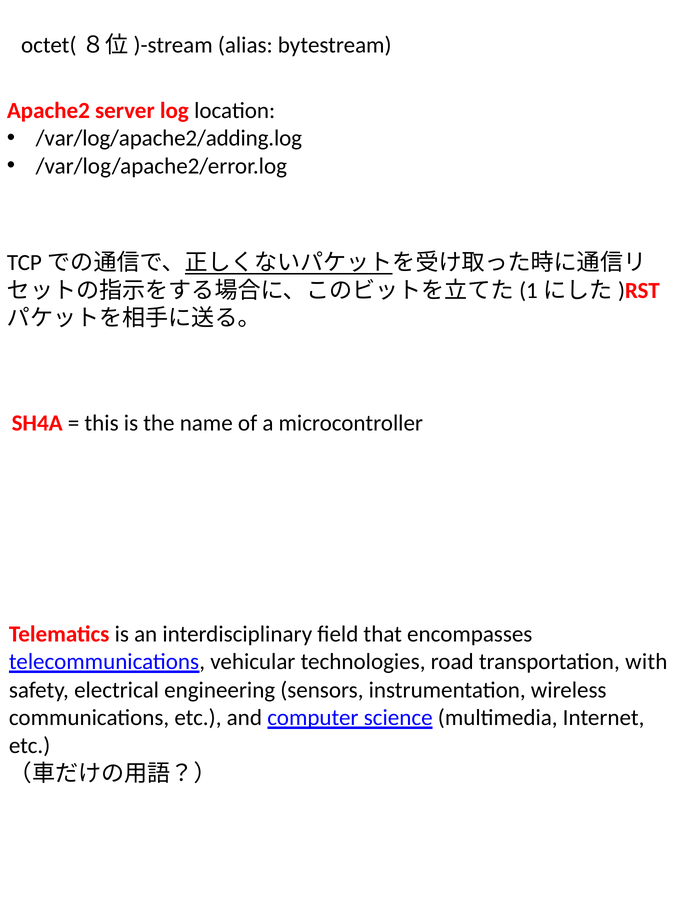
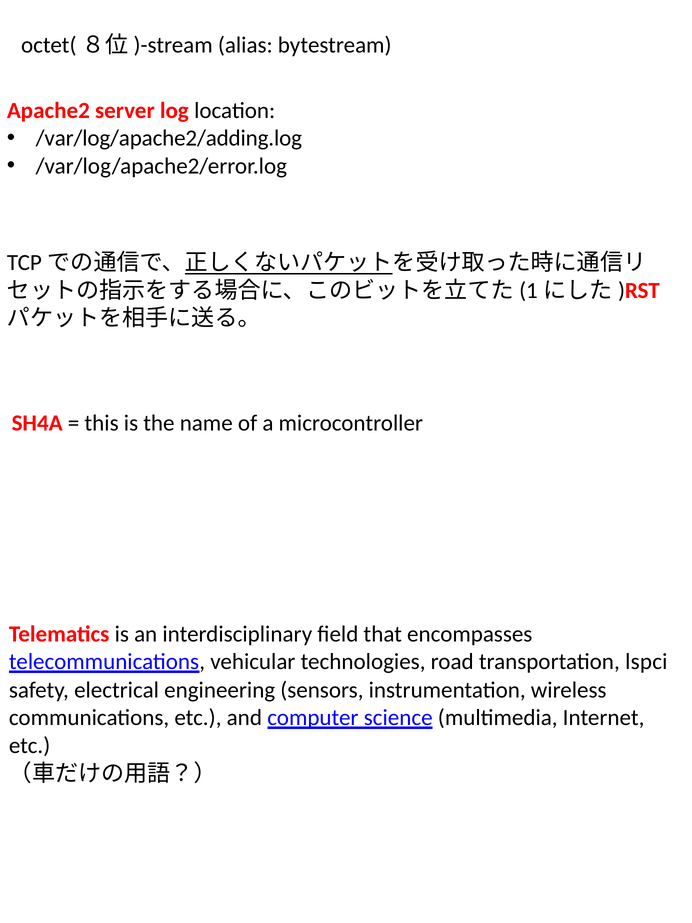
with: with -> lspci (646, 662)
